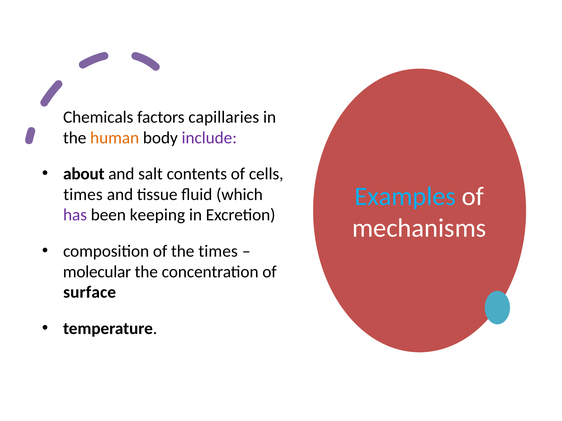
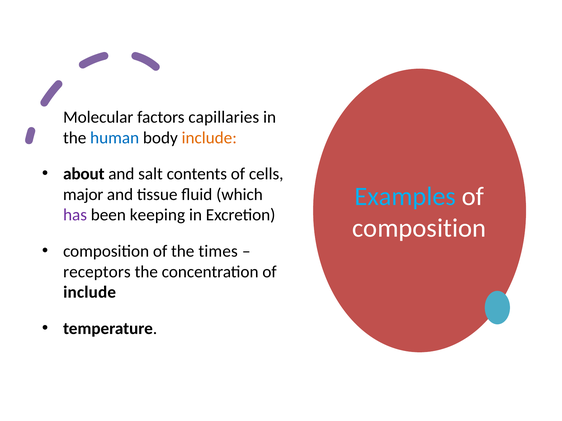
Chemicals: Chemicals -> Molecular (98, 117)
human colour: orange -> blue (115, 138)
include colour: purple -> orange (209, 138)
times: times -> major (83, 195)
mechanisms: mechanisms -> composition (419, 229)
molecular: molecular -> receptors (97, 272)
surface: surface -> include (90, 293)
